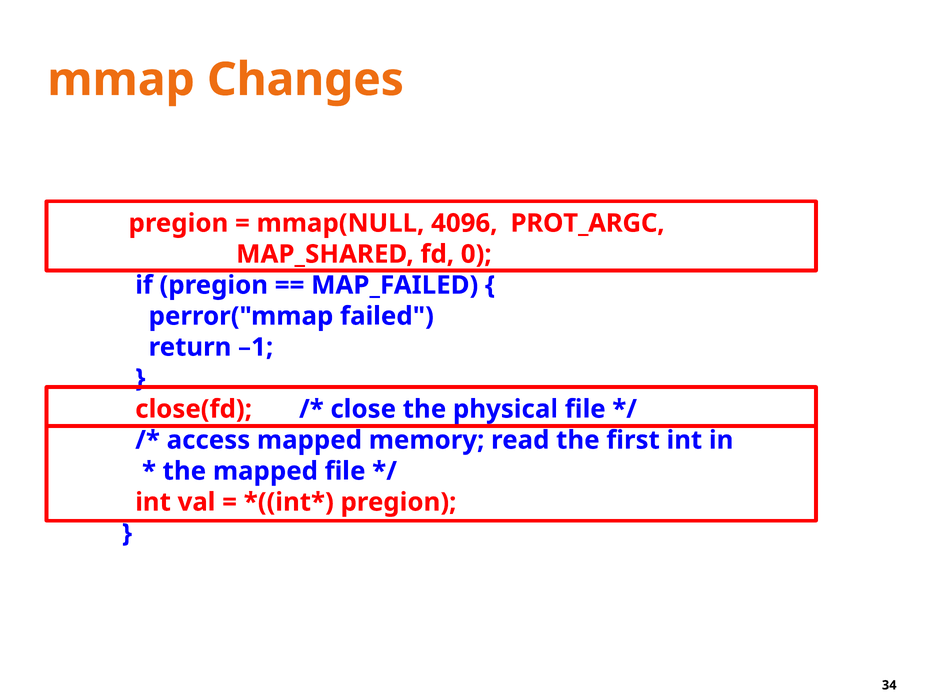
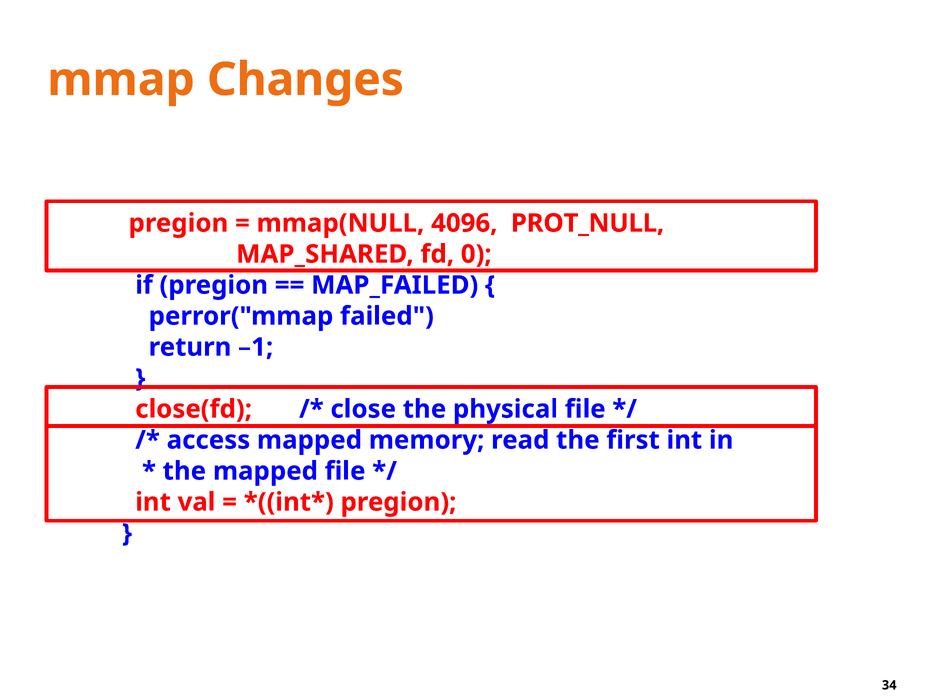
PROT_ARGC: PROT_ARGC -> PROT_NULL (588, 223)
